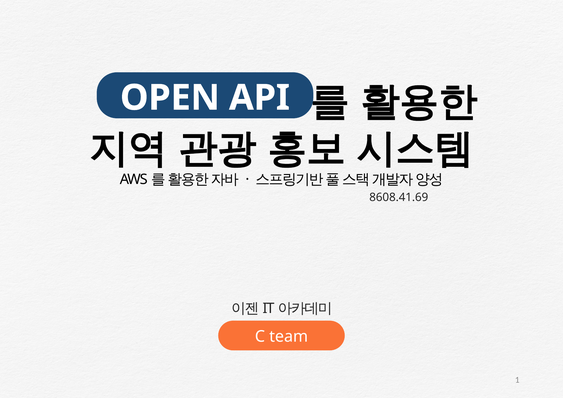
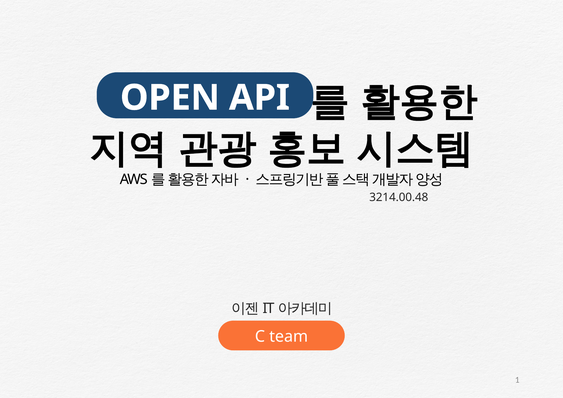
8608.41.69: 8608.41.69 -> 3214.00.48 (399, 197)
